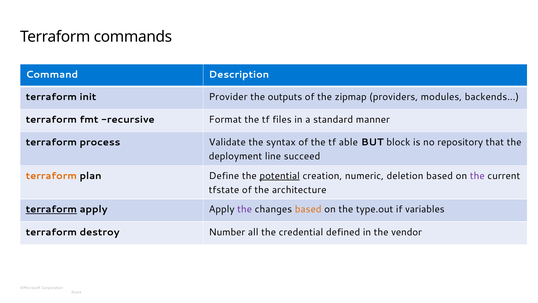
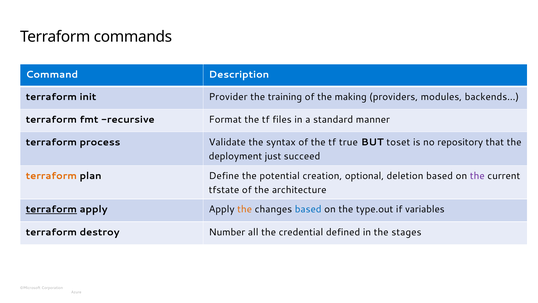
outputs: outputs -> training (285, 97)
zipmap: zipmap -> making (351, 97)
able: able -> true (348, 142)
block: block -> toset (398, 142)
line: line -> just (273, 156)
potential underline: present -> none (280, 176)
numeric: numeric -> optional (364, 176)
the colour: purple -> orange (245, 209)
based colour: orange -> blue (308, 209)
vendor: vendor -> stages (406, 232)
